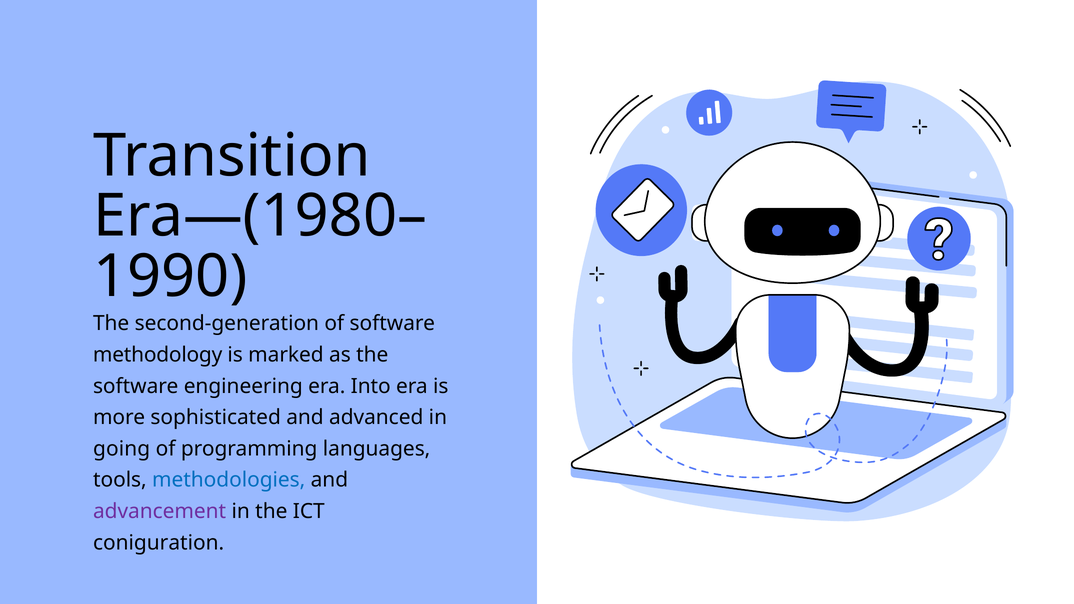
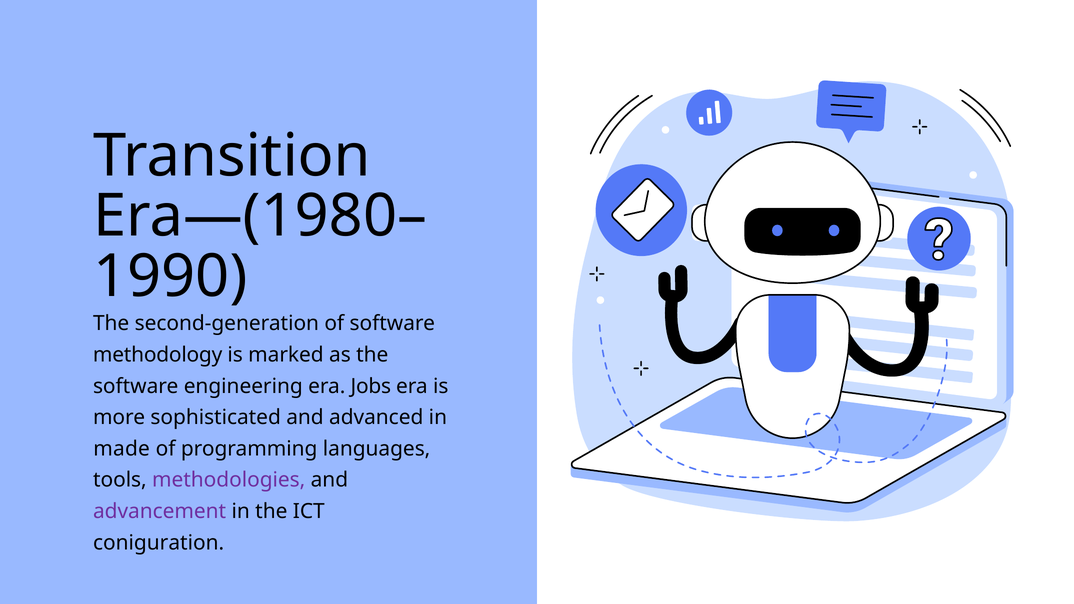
Into: Into -> Jobs (371, 386)
going: going -> made (122, 449)
methodologies colour: blue -> purple (229, 480)
